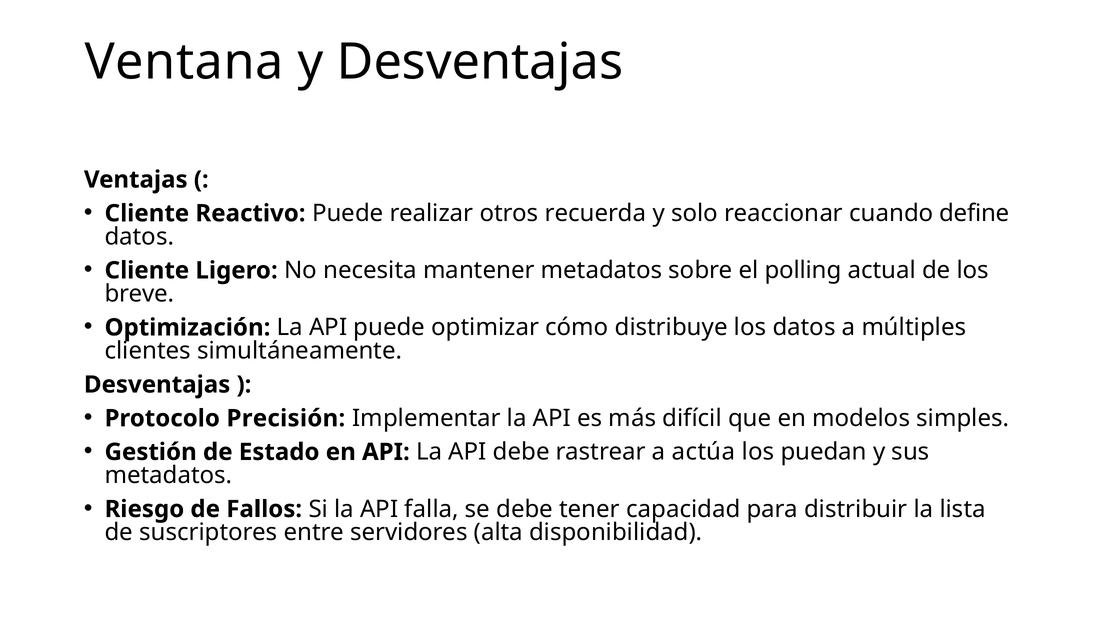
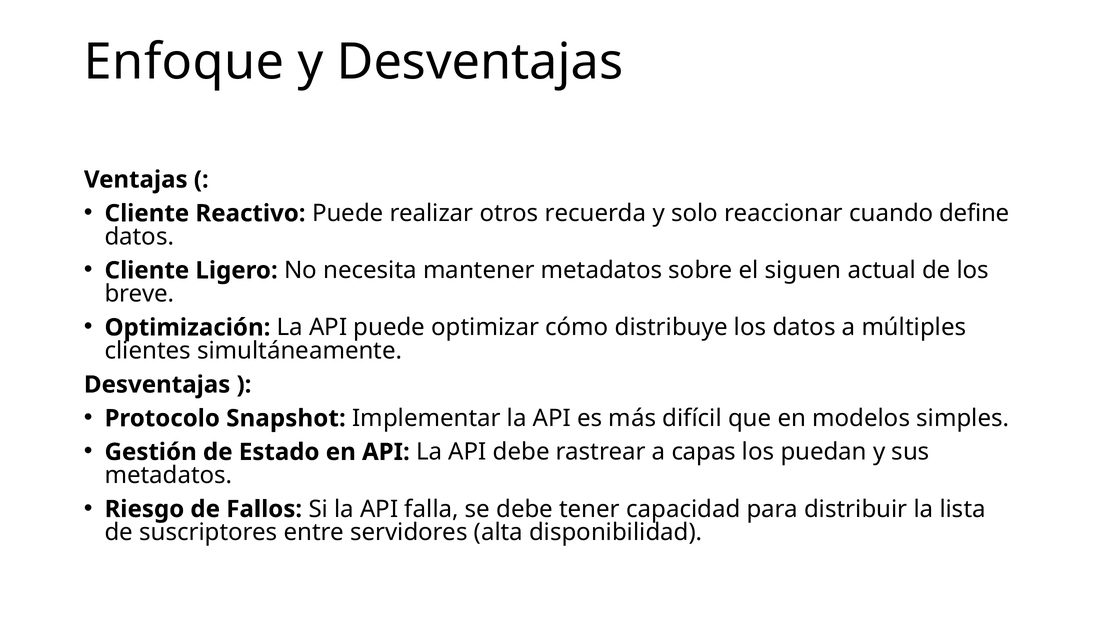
Ventana: Ventana -> Enfoque (184, 62)
polling: polling -> siguen (803, 271)
Precisión: Precisión -> Snapshot (286, 419)
actúa: actúa -> capas (704, 452)
